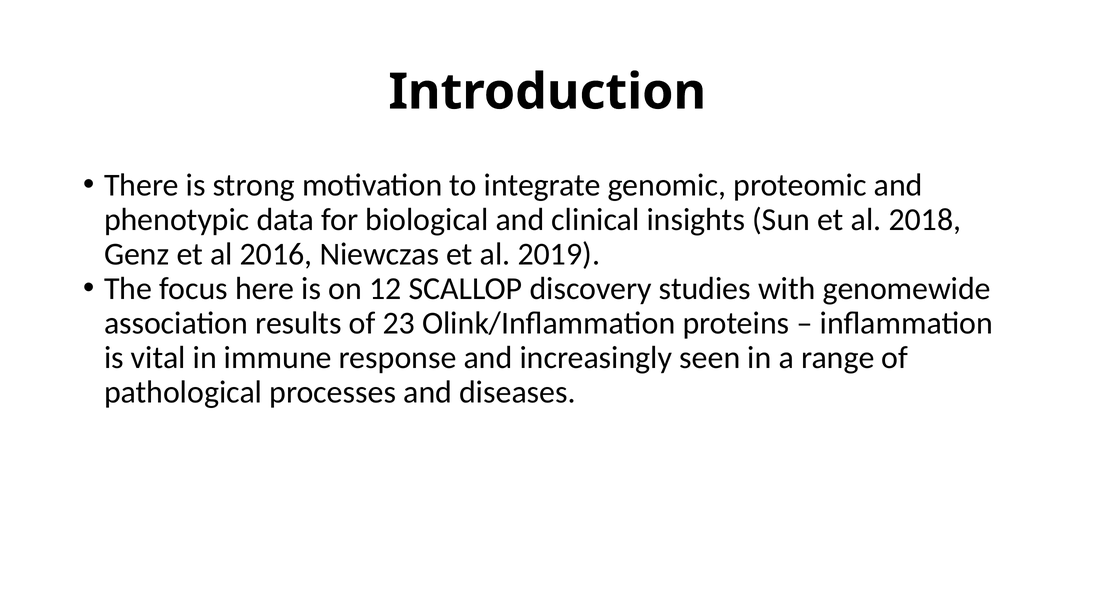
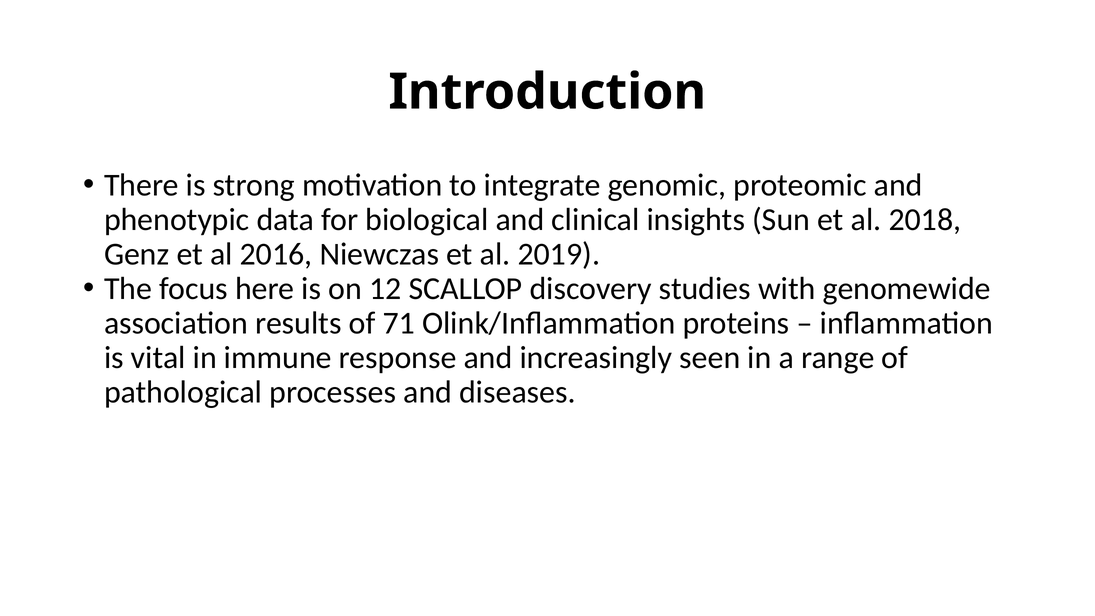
23: 23 -> 71 (399, 323)
